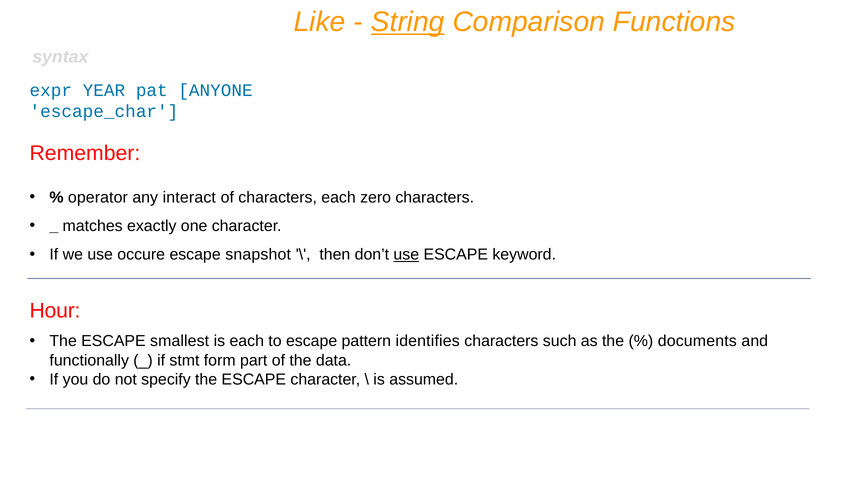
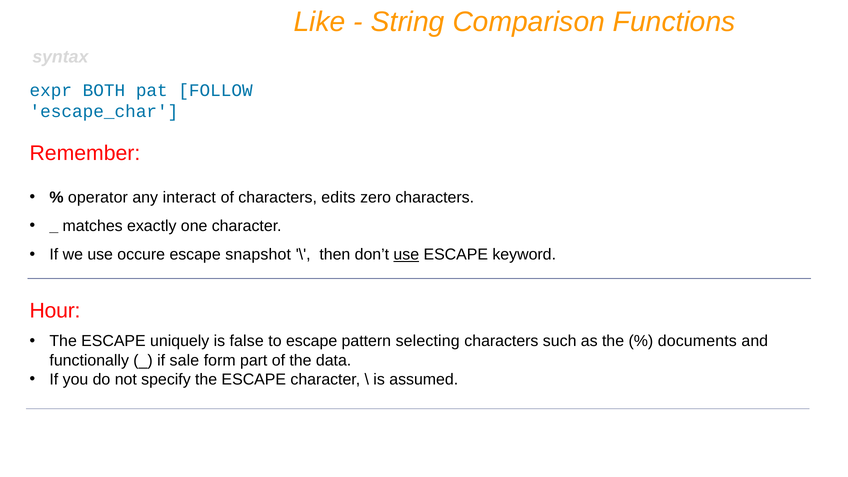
String underline: present -> none (408, 22)
YEAR: YEAR -> BOTH (104, 90)
ANYONE: ANYONE -> FOLLOW (216, 90)
characters each: each -> edits (338, 197)
smallest: smallest -> uniquely (180, 341)
is each: each -> false (247, 341)
identifies: identifies -> selecting (428, 341)
stmt: stmt -> sale (184, 360)
